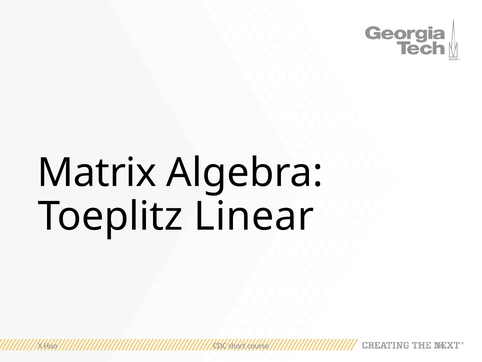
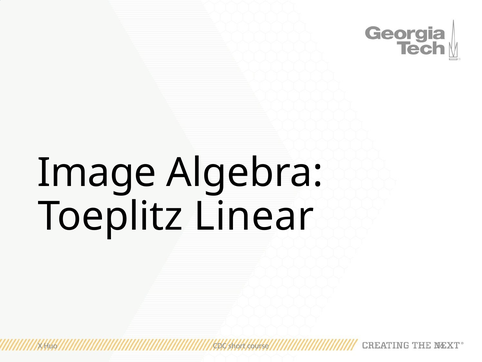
Matrix: Matrix -> Image (97, 173)
